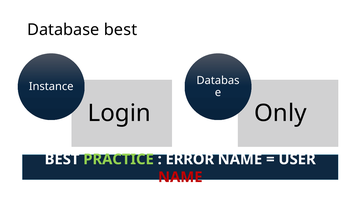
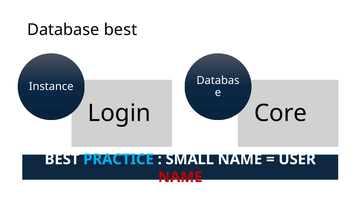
Only: Only -> Core (280, 113)
PRACTICE colour: light green -> light blue (119, 160)
ERROR: ERROR -> SMALL (190, 160)
